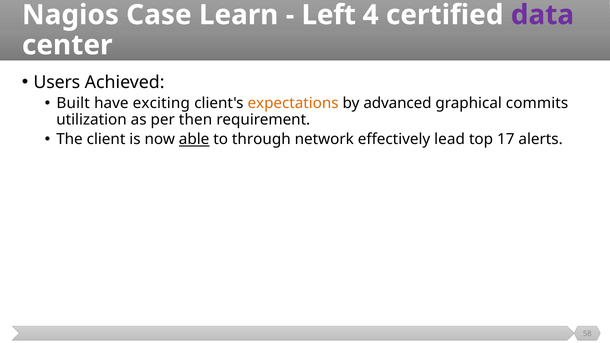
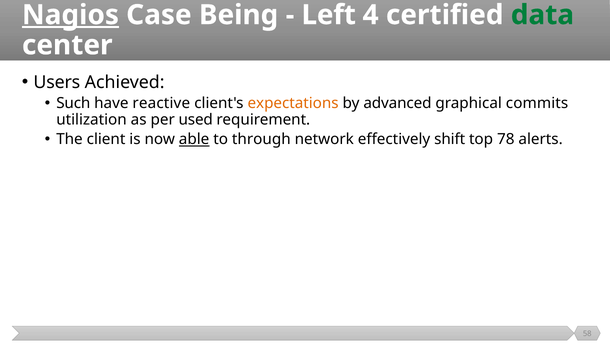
Nagios underline: none -> present (70, 15)
Learn: Learn -> Being (239, 15)
data colour: purple -> green (542, 15)
Built: Built -> Such (73, 103)
exciting: exciting -> reactive (161, 103)
then: then -> used (196, 120)
lead: lead -> shift (450, 139)
17: 17 -> 78 (506, 139)
